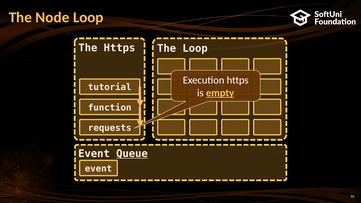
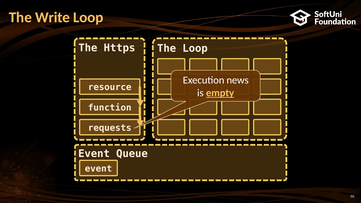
Node: Node -> Write (53, 18)
Execution https: https -> news (238, 80)
tutorial: tutorial -> resource (110, 87)
Queue underline: present -> none (132, 154)
